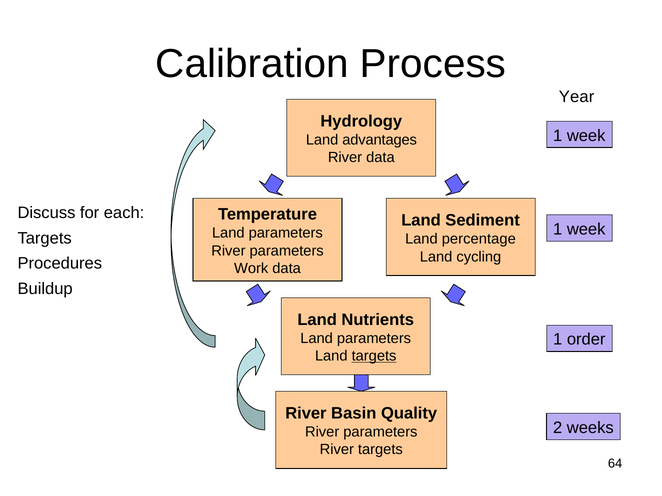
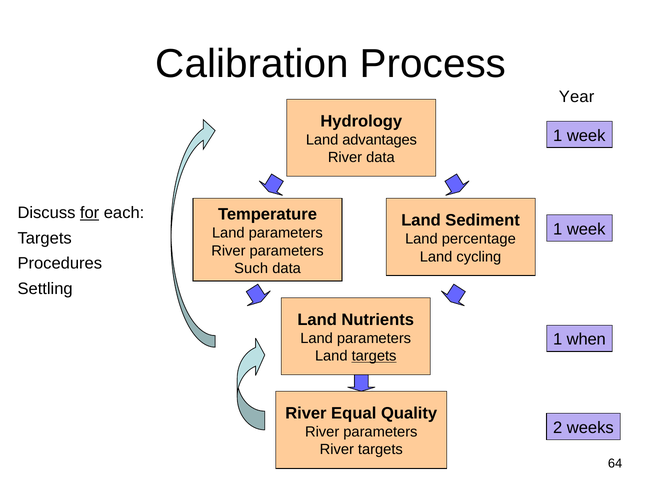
for underline: none -> present (90, 213)
Work: Work -> Such (251, 269)
Buildup: Buildup -> Settling (45, 289)
order: order -> when (586, 340)
Basin: Basin -> Equal (354, 414)
